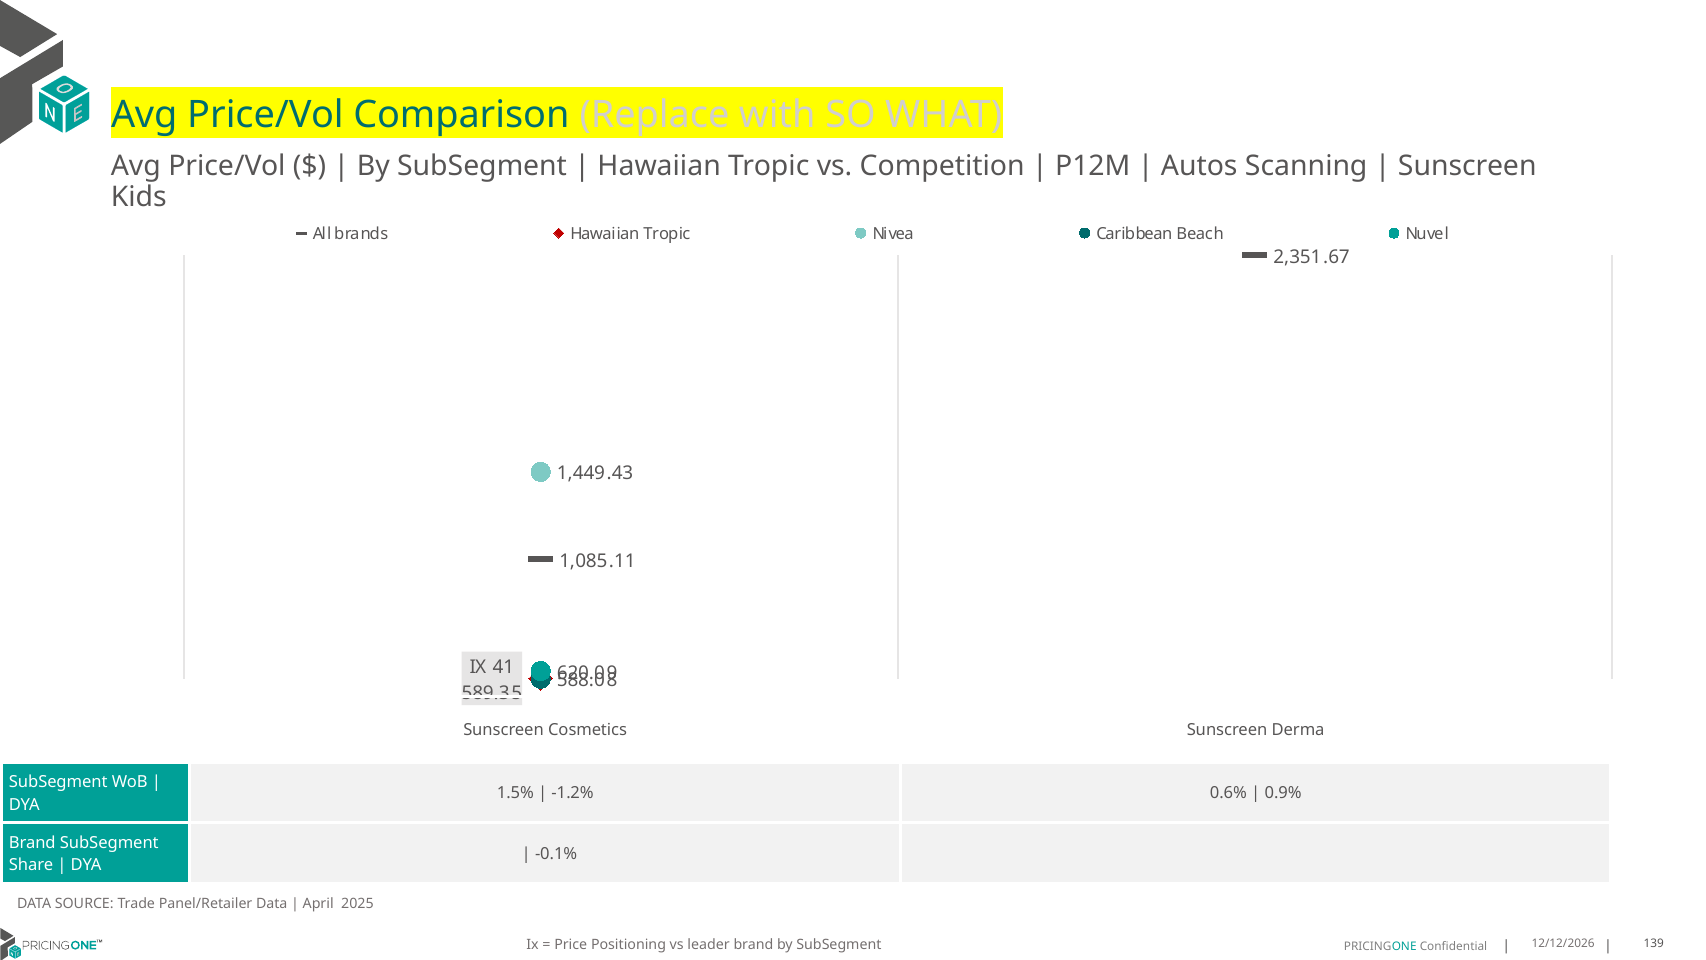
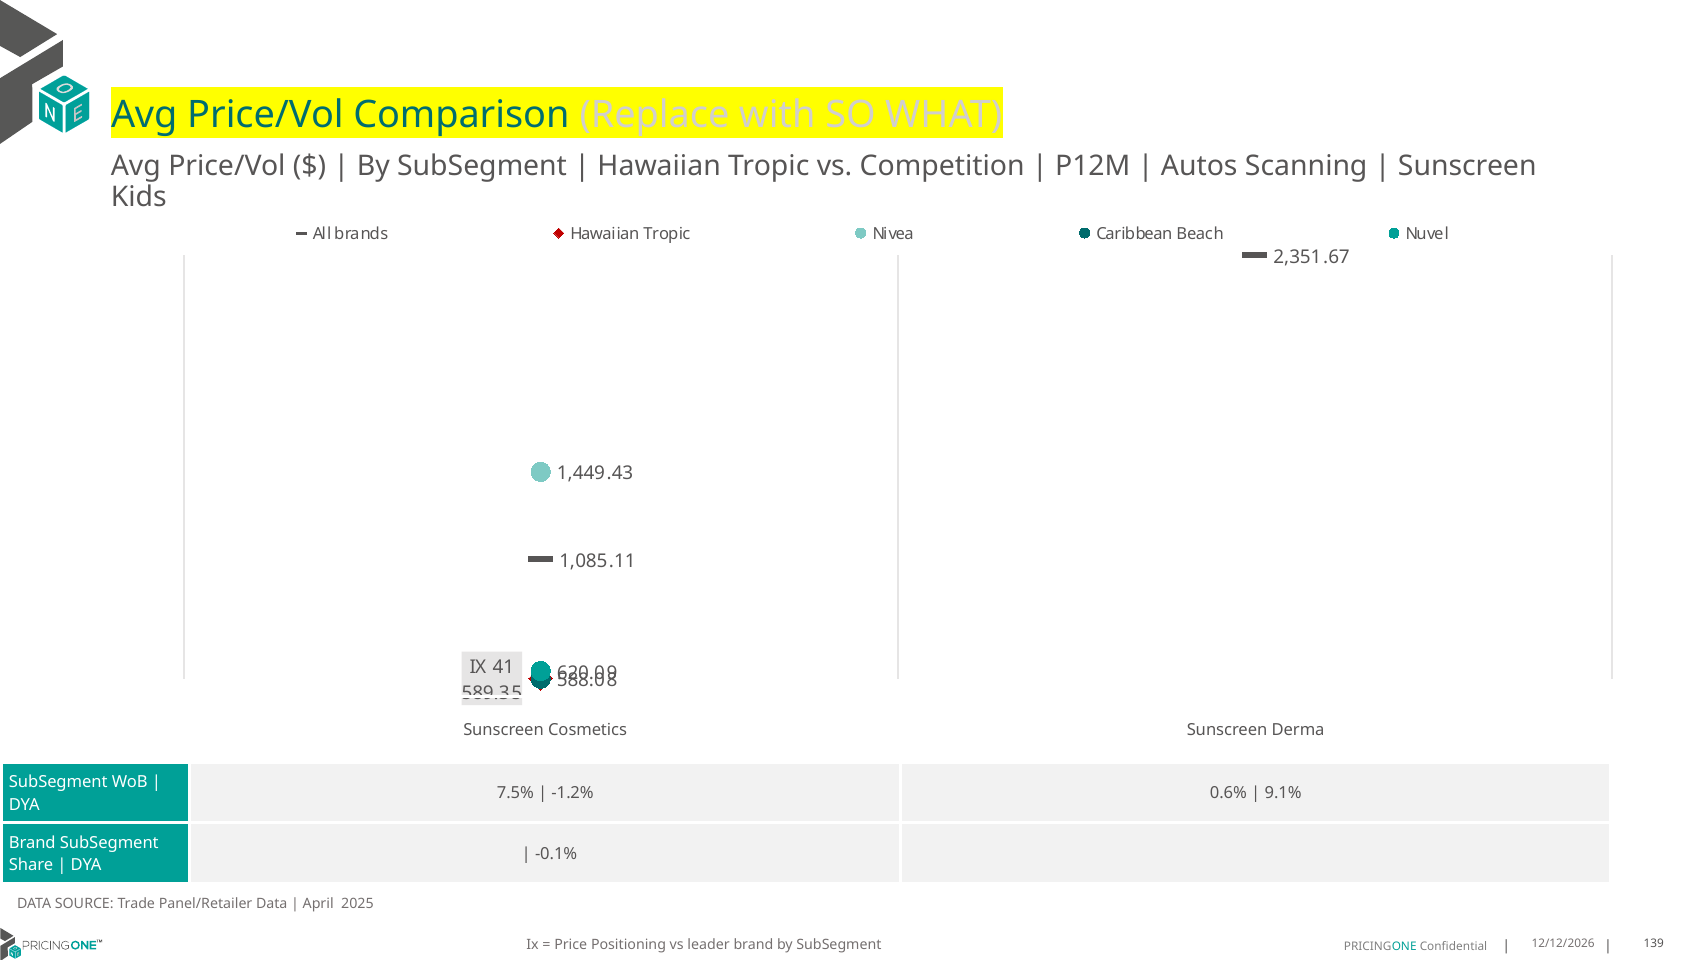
1.5%: 1.5% -> 7.5% (515, 793)
0.9%: 0.9% -> 9.1% (1283, 793)
